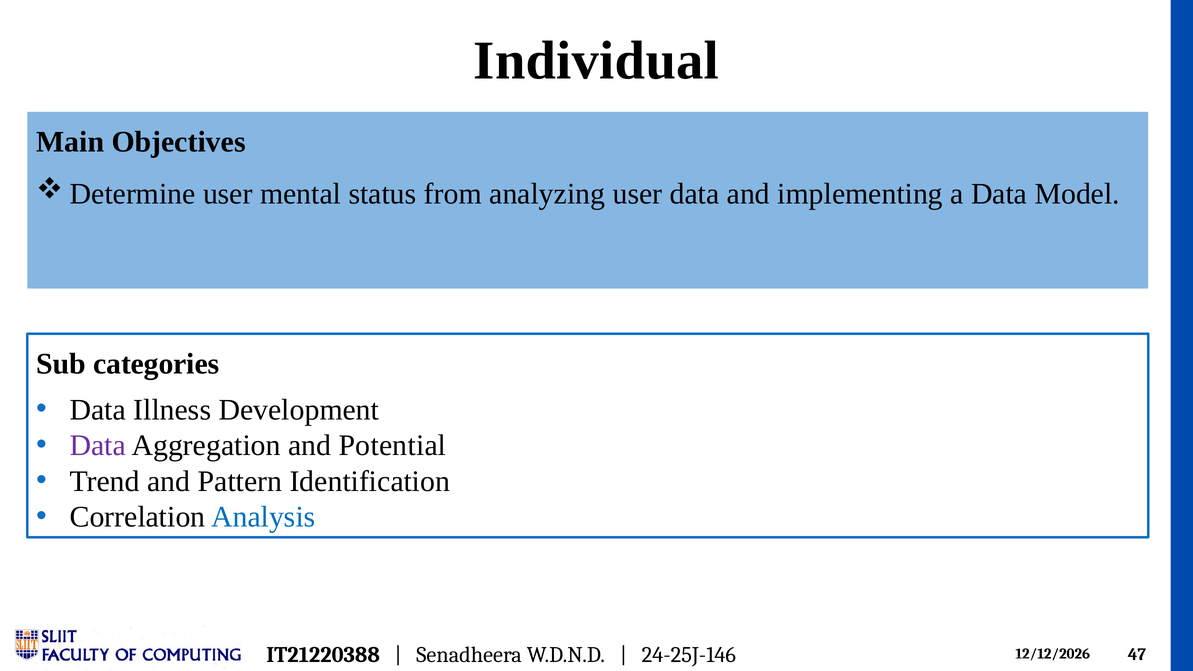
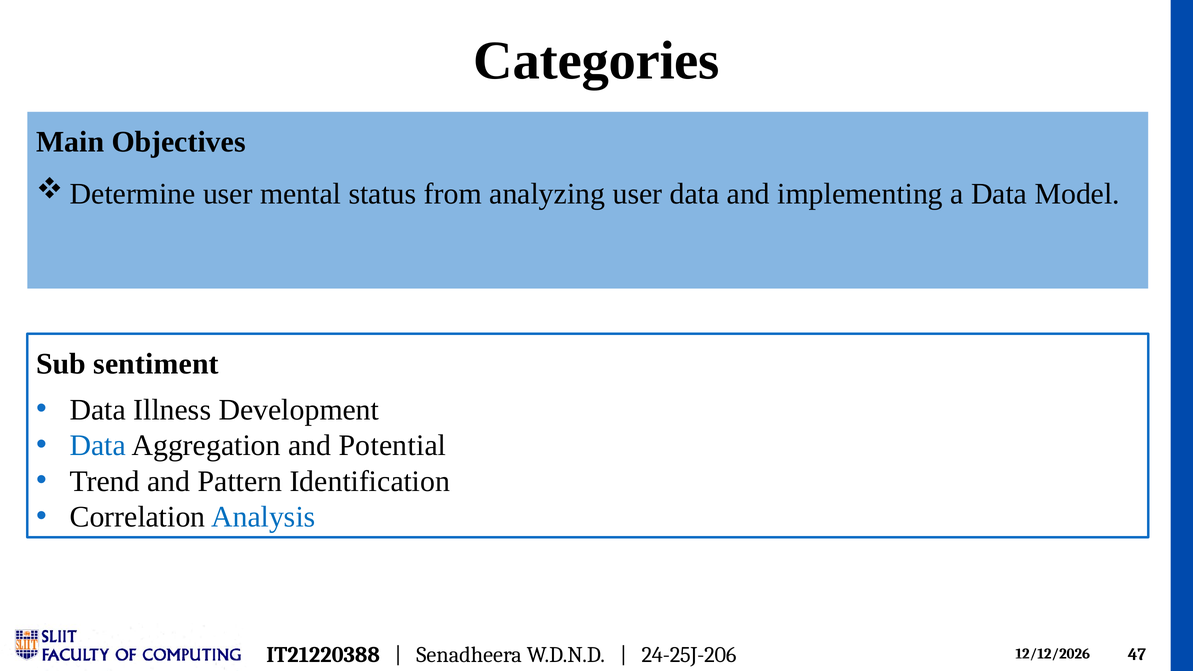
Individual: Individual -> Categories (597, 61)
categories: categories -> sentiment (156, 364)
Data colour: purple -> blue (98, 446)
24-25J-146: 24-25J-146 -> 24-25J-206 (689, 655)
